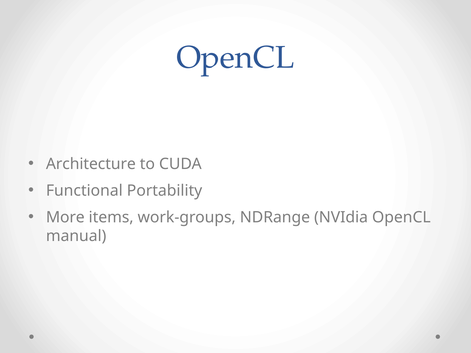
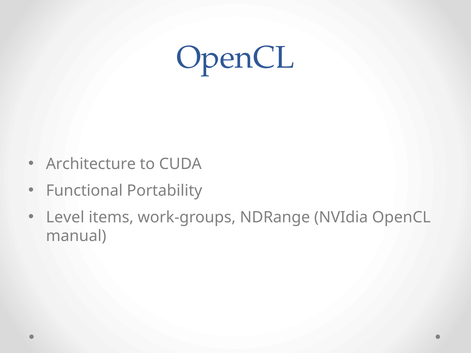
More: More -> Level (65, 217)
